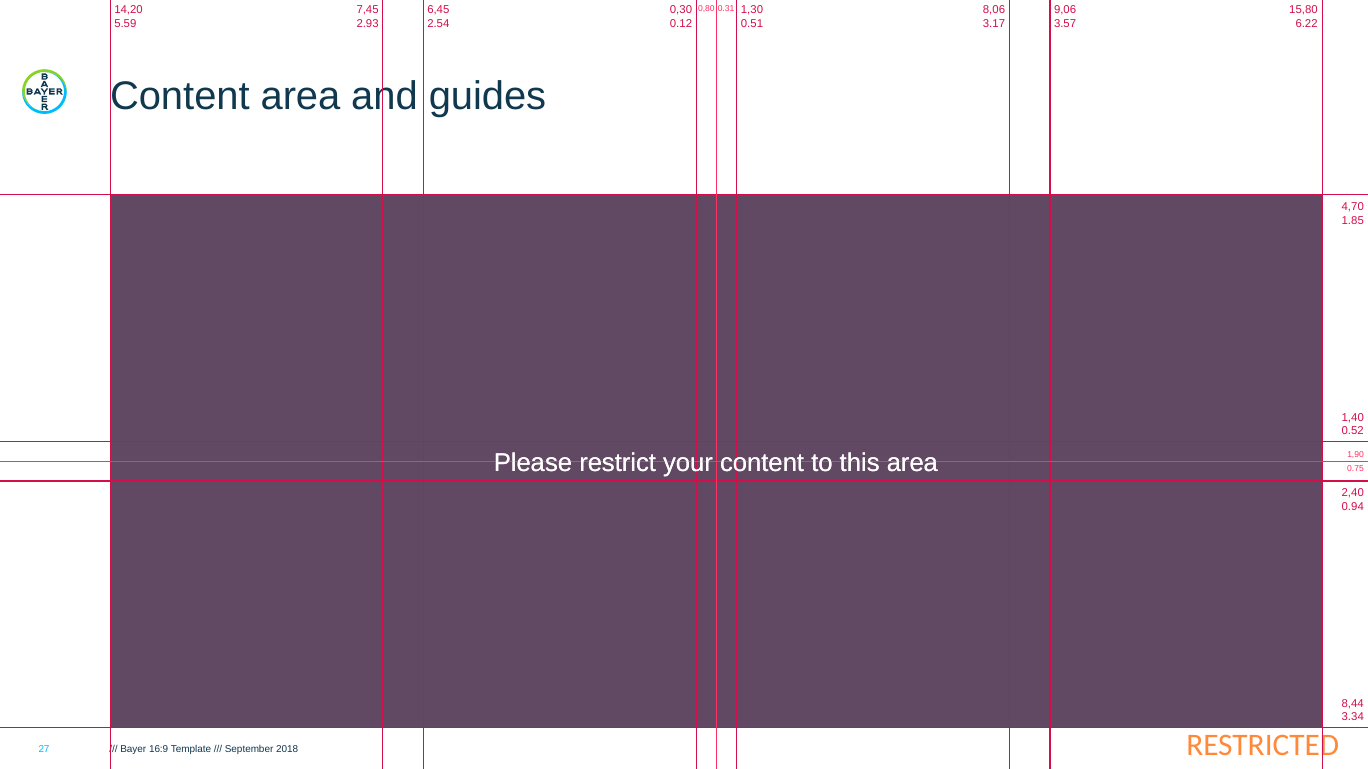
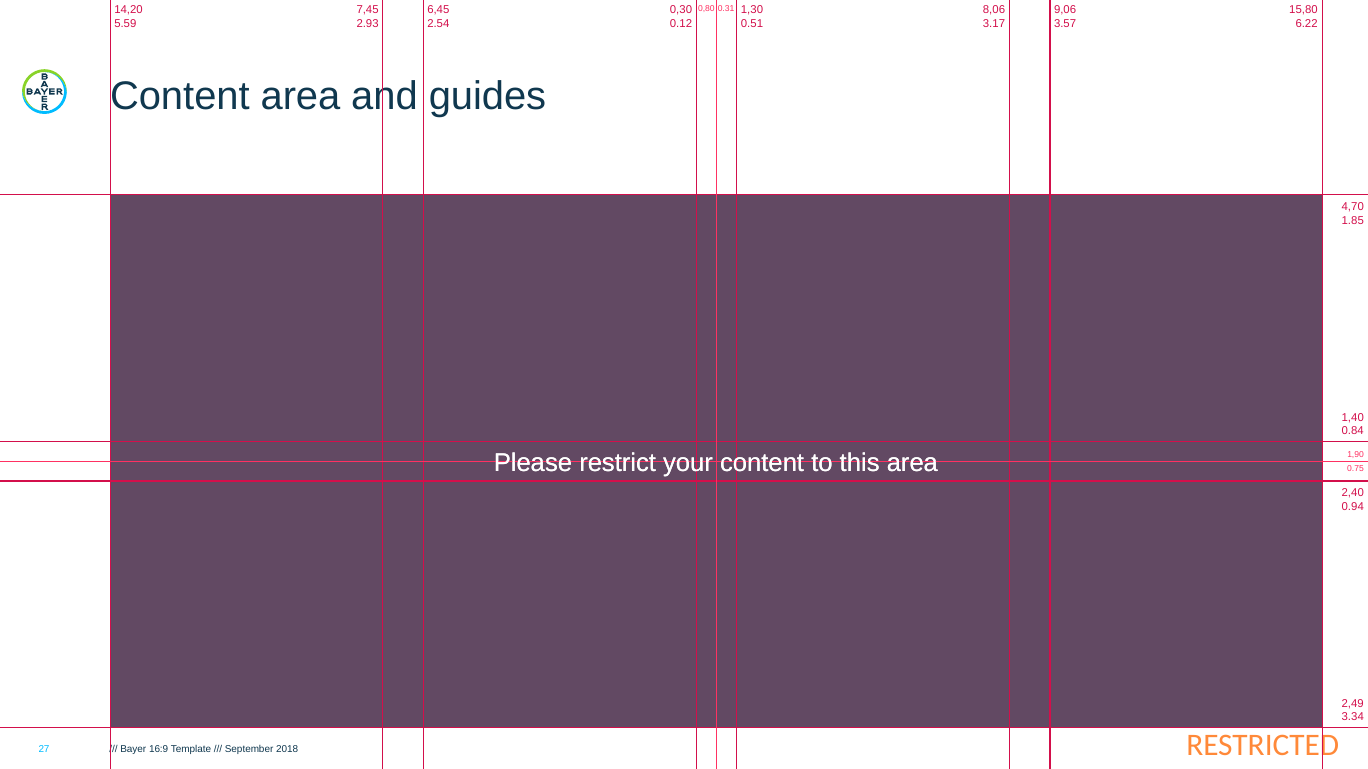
0.52: 0.52 -> 0.84 (1353, 431)
8,44: 8,44 -> 2,49 (1353, 704)
